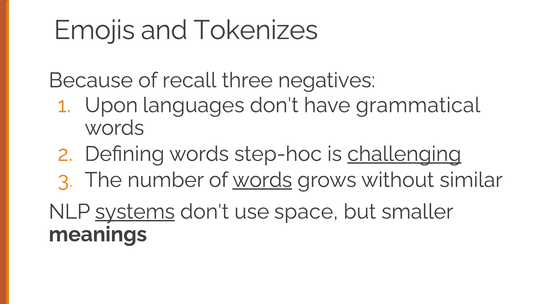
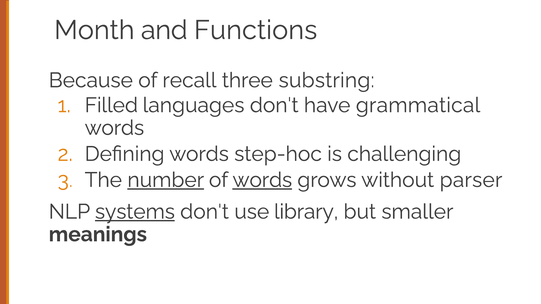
Emojis: Emojis -> Month (94, 30)
Tokenizes: Tokenizes -> Functions (256, 30)
negatives: negatives -> substring (327, 80)
Upon: Upon -> Filled (111, 105)
challenging underline: present -> none (404, 154)
number underline: none -> present (166, 180)
similar: similar -> parser (471, 180)
space: space -> library (306, 212)
